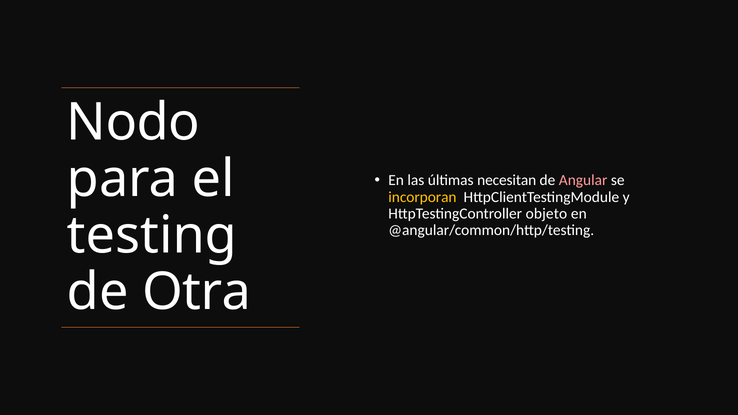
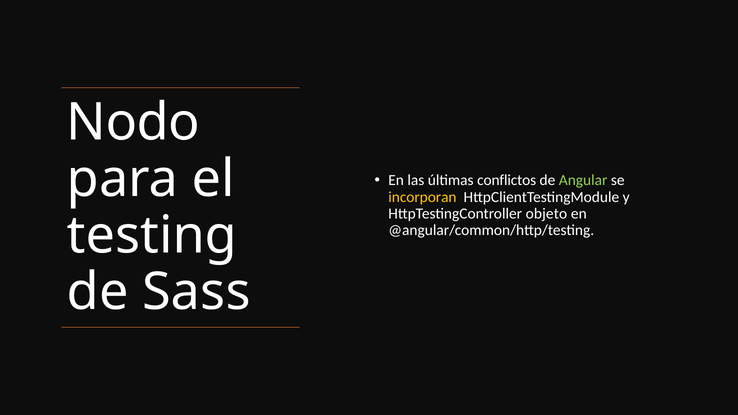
necesitan: necesitan -> conflictos (507, 180)
Angular colour: pink -> light green (583, 180)
Otra: Otra -> Sass (196, 292)
